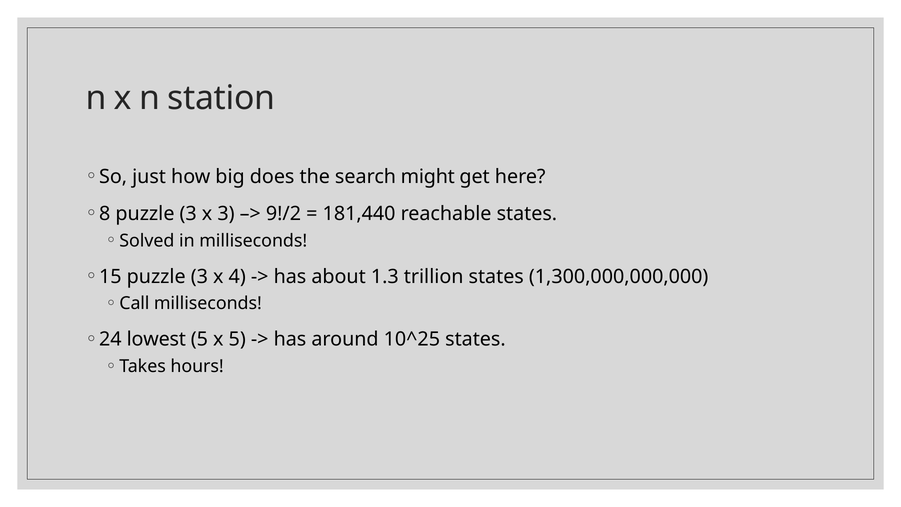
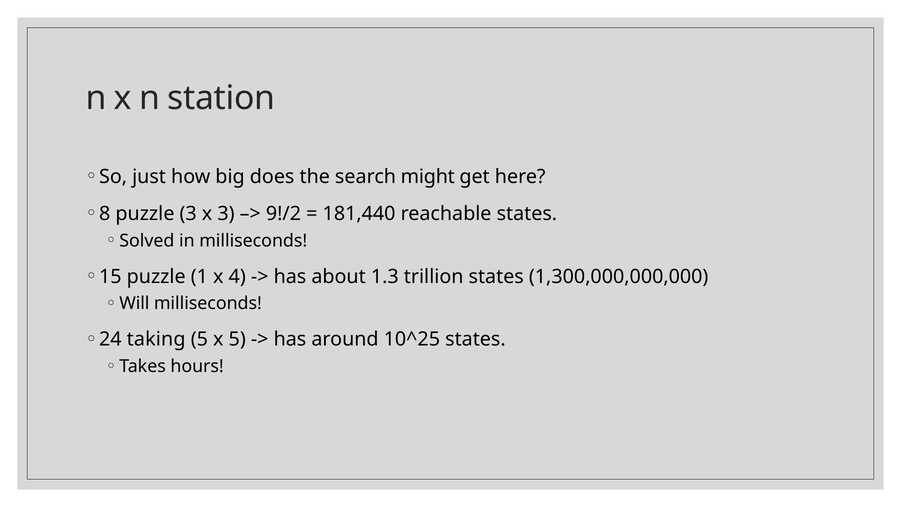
15 puzzle 3: 3 -> 1 (199, 276)
Call: Call -> Will (134, 303)
lowest: lowest -> taking (156, 339)
